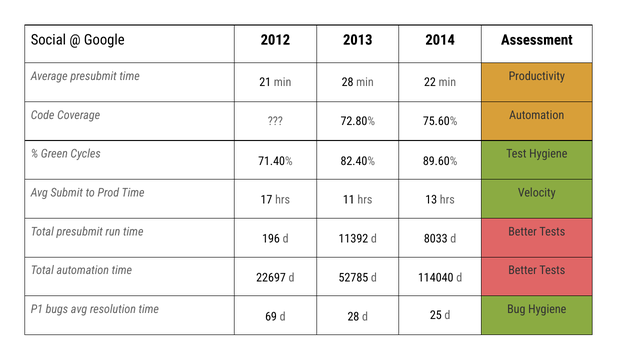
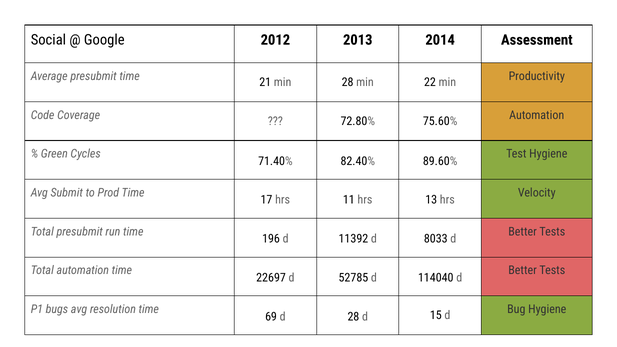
25: 25 -> 15 (436, 316)
